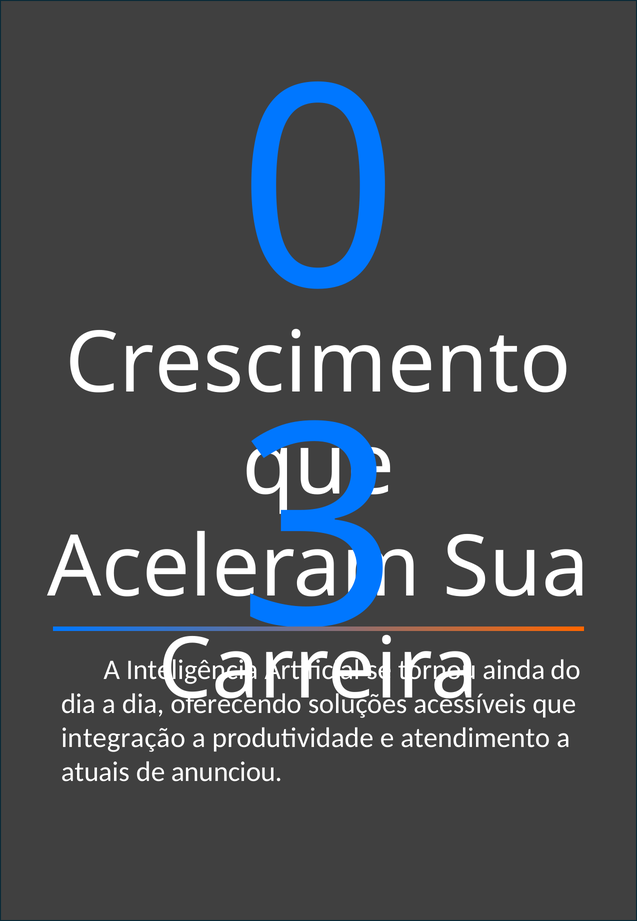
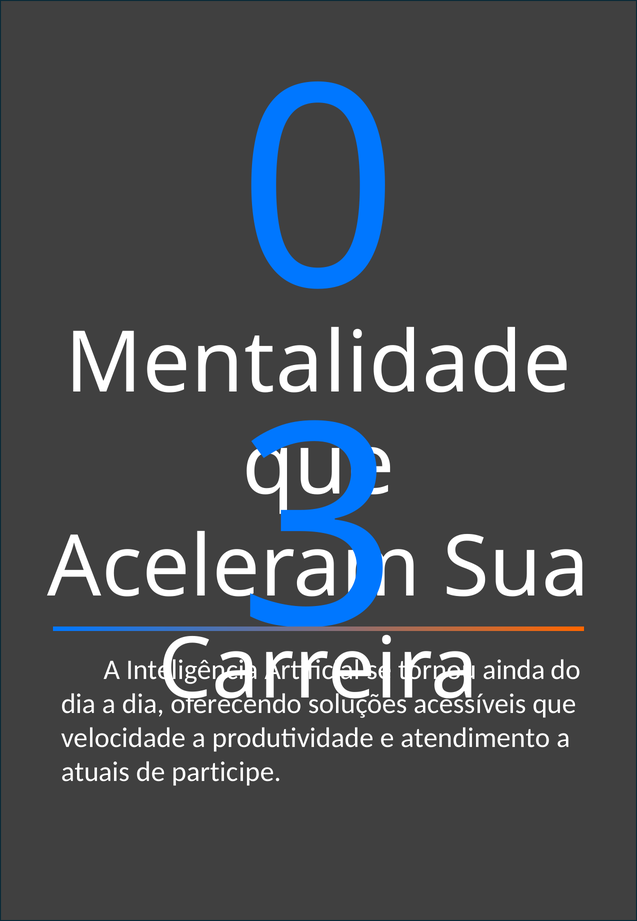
Crescimento: Crescimento -> Mentalidade (318, 363)
integração: integração -> velocidade (124, 737)
anunciou: anunciou -> participe (227, 771)
